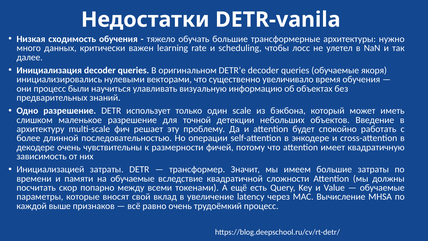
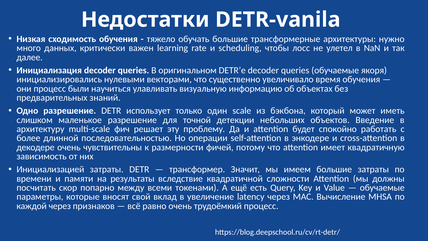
на обучаемые: обучаемые -> результаты (133, 178)
каждой выше: выше -> через (60, 206)
